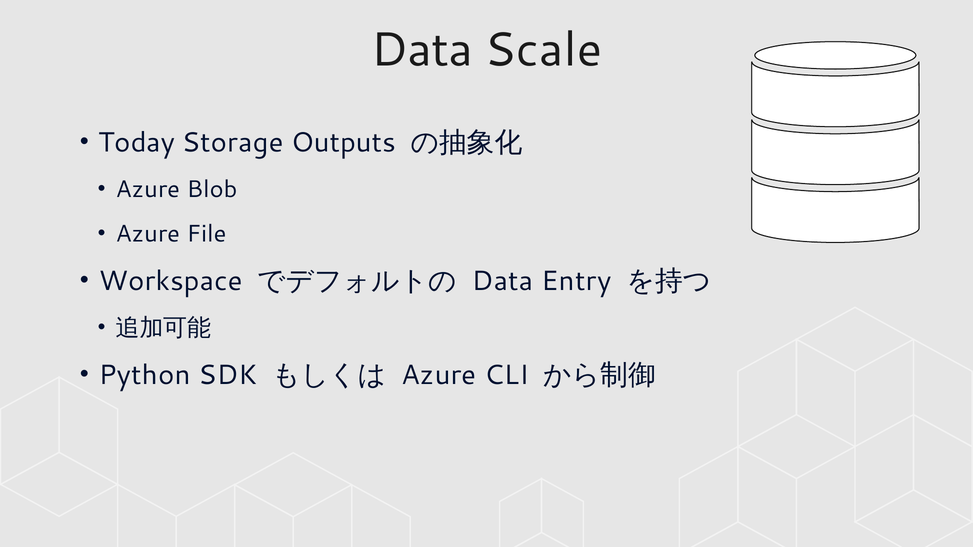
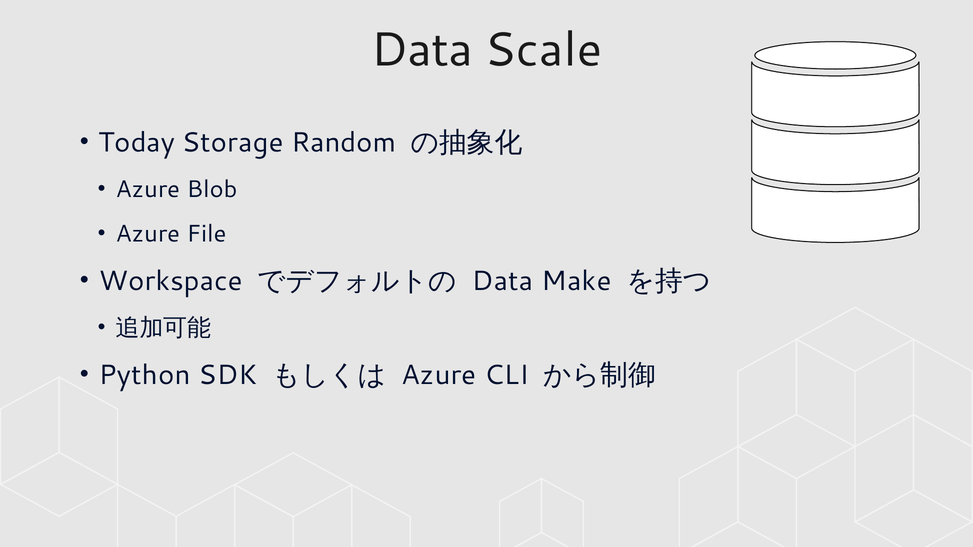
Outputs: Outputs -> Random (344, 143)
Entry: Entry -> Make (576, 281)
